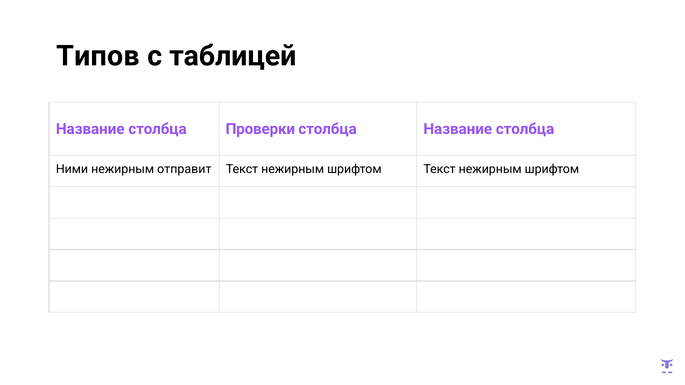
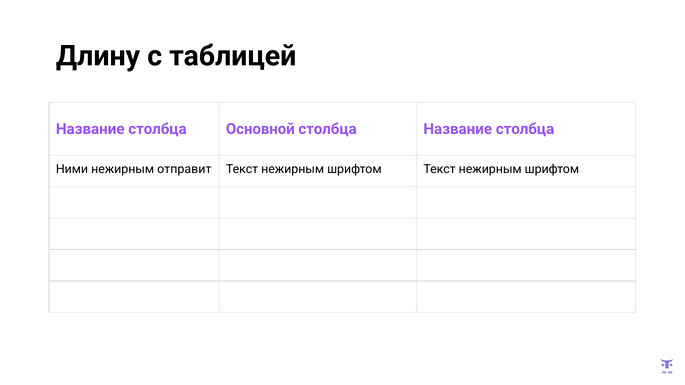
Типов: Типов -> Длину (98, 56)
Проверки: Проверки -> Основной (260, 129)
